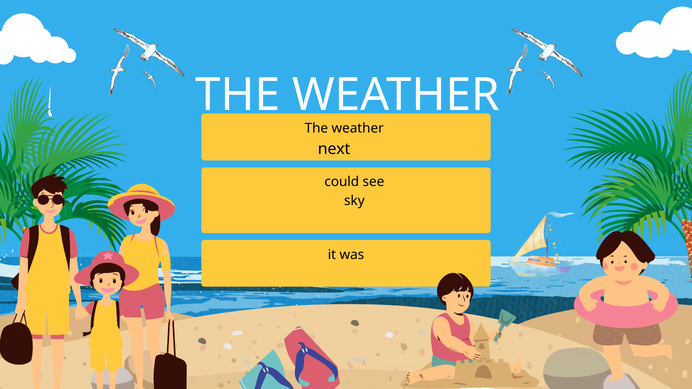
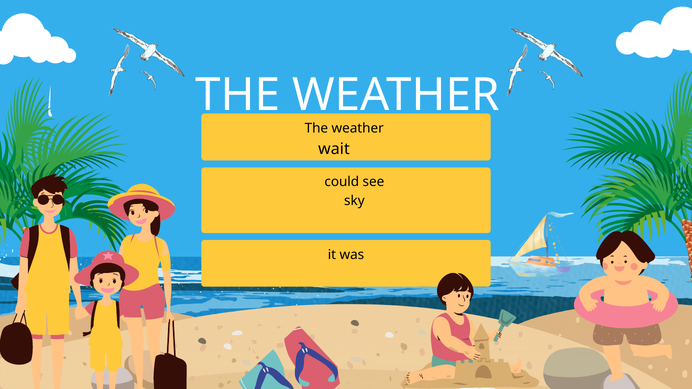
next: next -> wait (334, 149)
